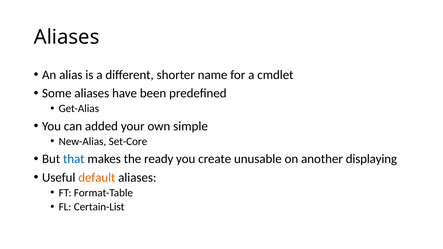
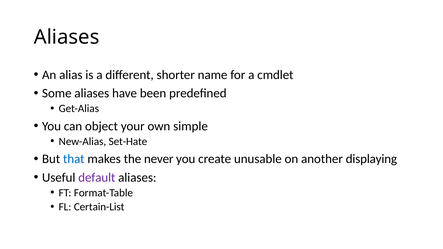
added: added -> object (101, 126)
Set-Core: Set-Core -> Set-Hate (128, 141)
ready: ready -> never (159, 159)
default colour: orange -> purple (97, 178)
